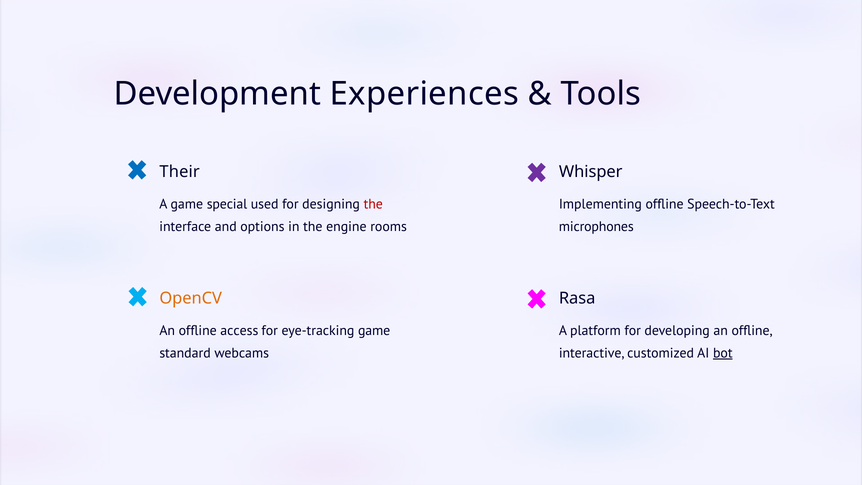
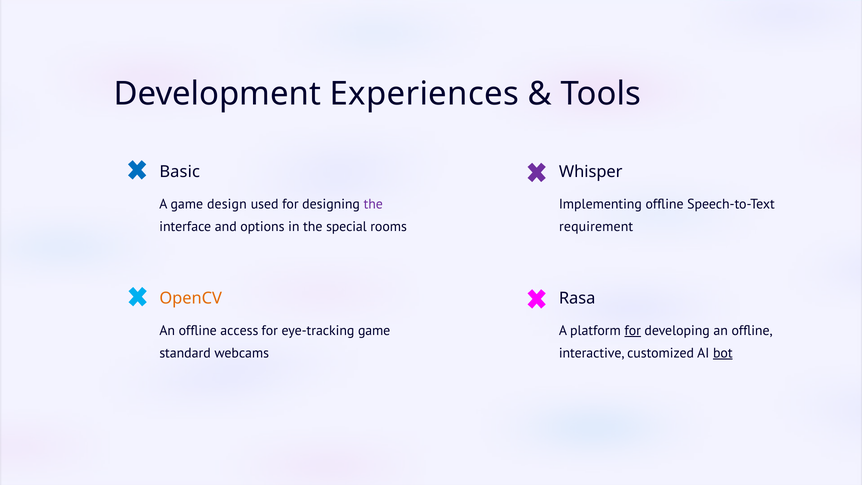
Their: Their -> Basic (180, 172)
special: special -> design (227, 204)
the colour: red -> purple (373, 204)
engine: engine -> special (346, 227)
microphones: microphones -> requirement (596, 227)
for underline: none -> present (633, 331)
